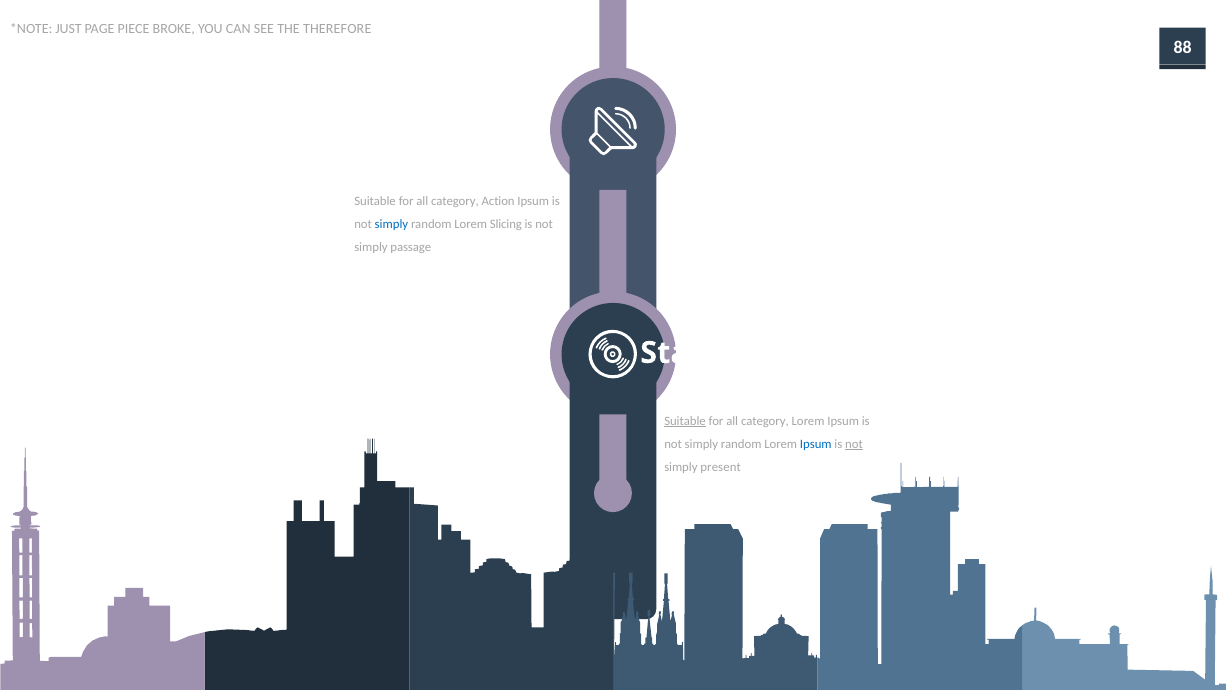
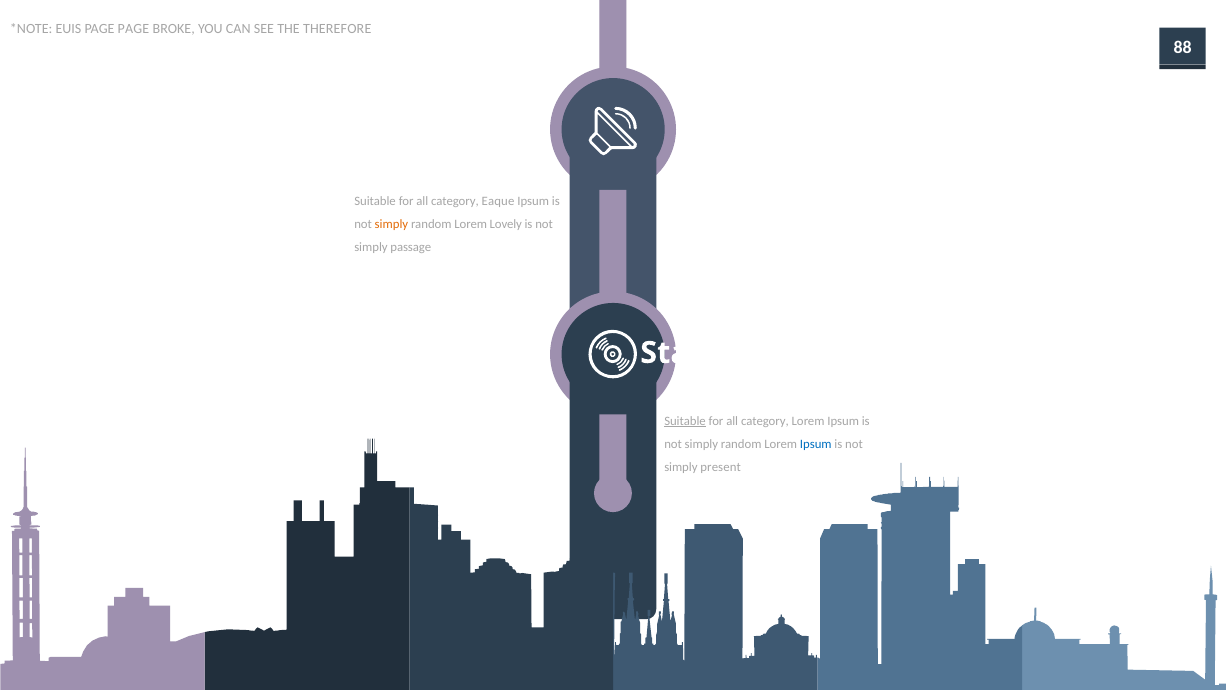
JUST: JUST -> EUIS (68, 29)
PAGE PIECE: PIECE -> PAGE (133, 29)
Action: Action -> Eaque (498, 201)
simply colour: blue -> orange (391, 224)
Slicing: Slicing -> Lovely (506, 224)
not underline: present -> none (854, 444)
